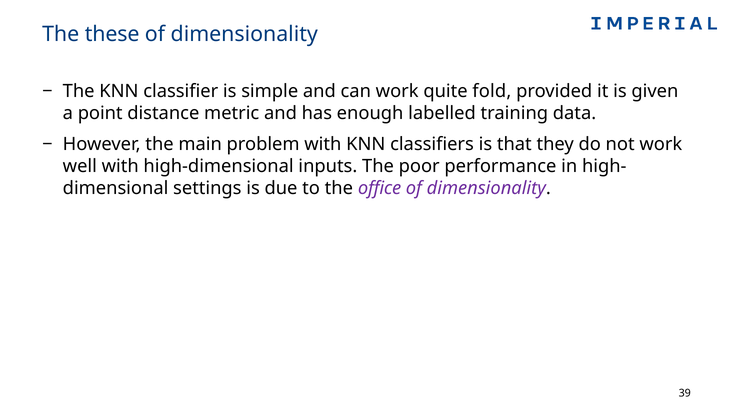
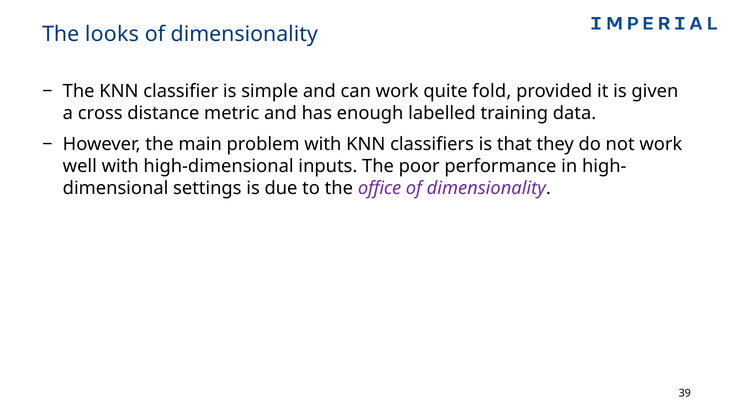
these: these -> looks (112, 34)
point: point -> cross (100, 113)
